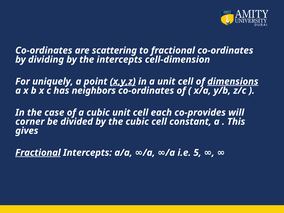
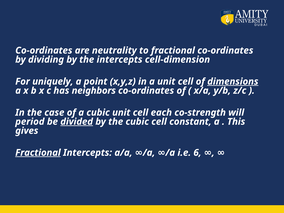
scattering: scattering -> neutrality (114, 50)
x,y,z underline: present -> none (123, 81)
co-provides: co-provides -> co-strength (200, 113)
corner: corner -> period (30, 122)
divided underline: none -> present (77, 122)
5: 5 -> 6 (197, 153)
